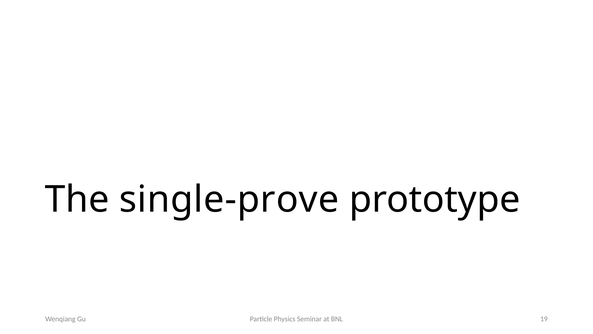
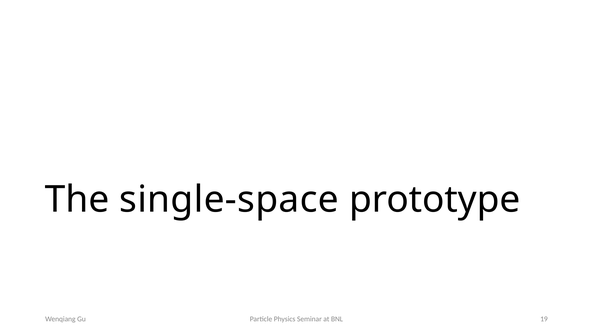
single-prove: single-prove -> single-space (229, 199)
